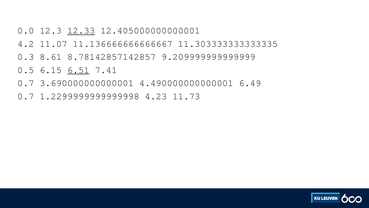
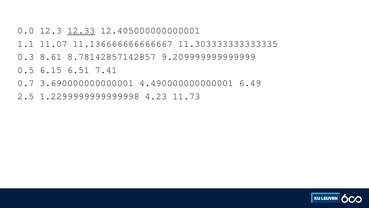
4.2: 4.2 -> 1.1 (26, 44)
6.51 underline: present -> none (78, 70)
0.7: 0.7 -> 2.5 (26, 96)
